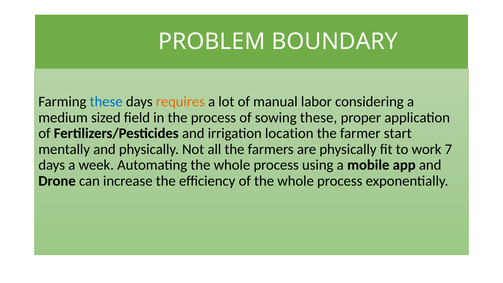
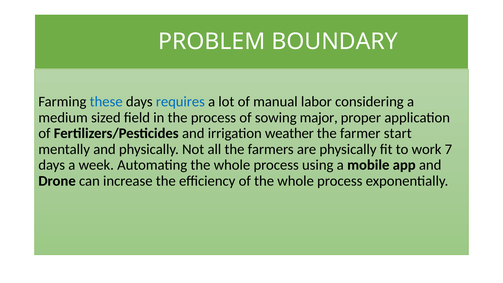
requires colour: orange -> blue (180, 102)
sowing these: these -> major (319, 118)
location: location -> weather (289, 133)
